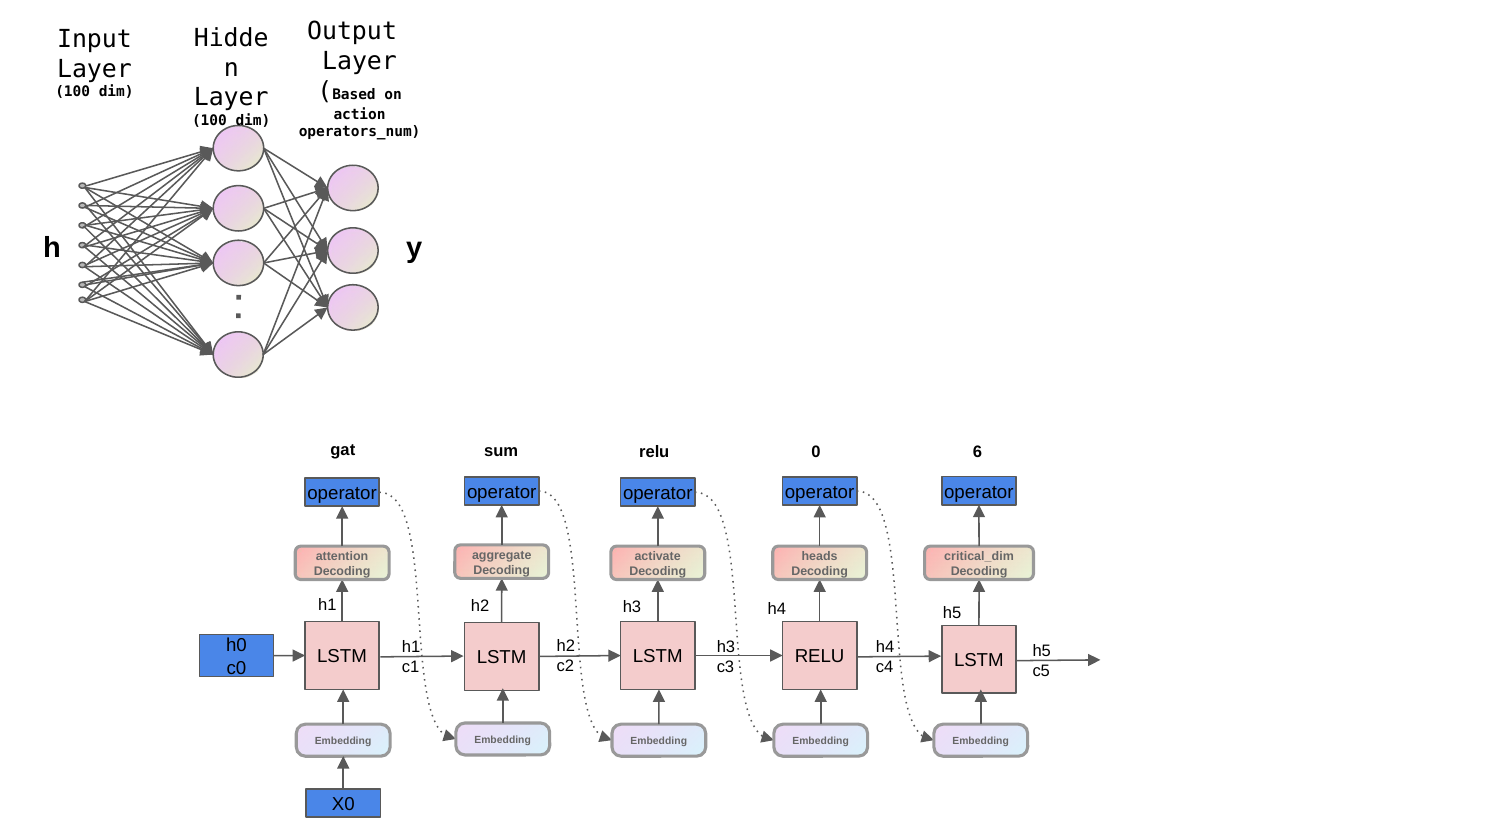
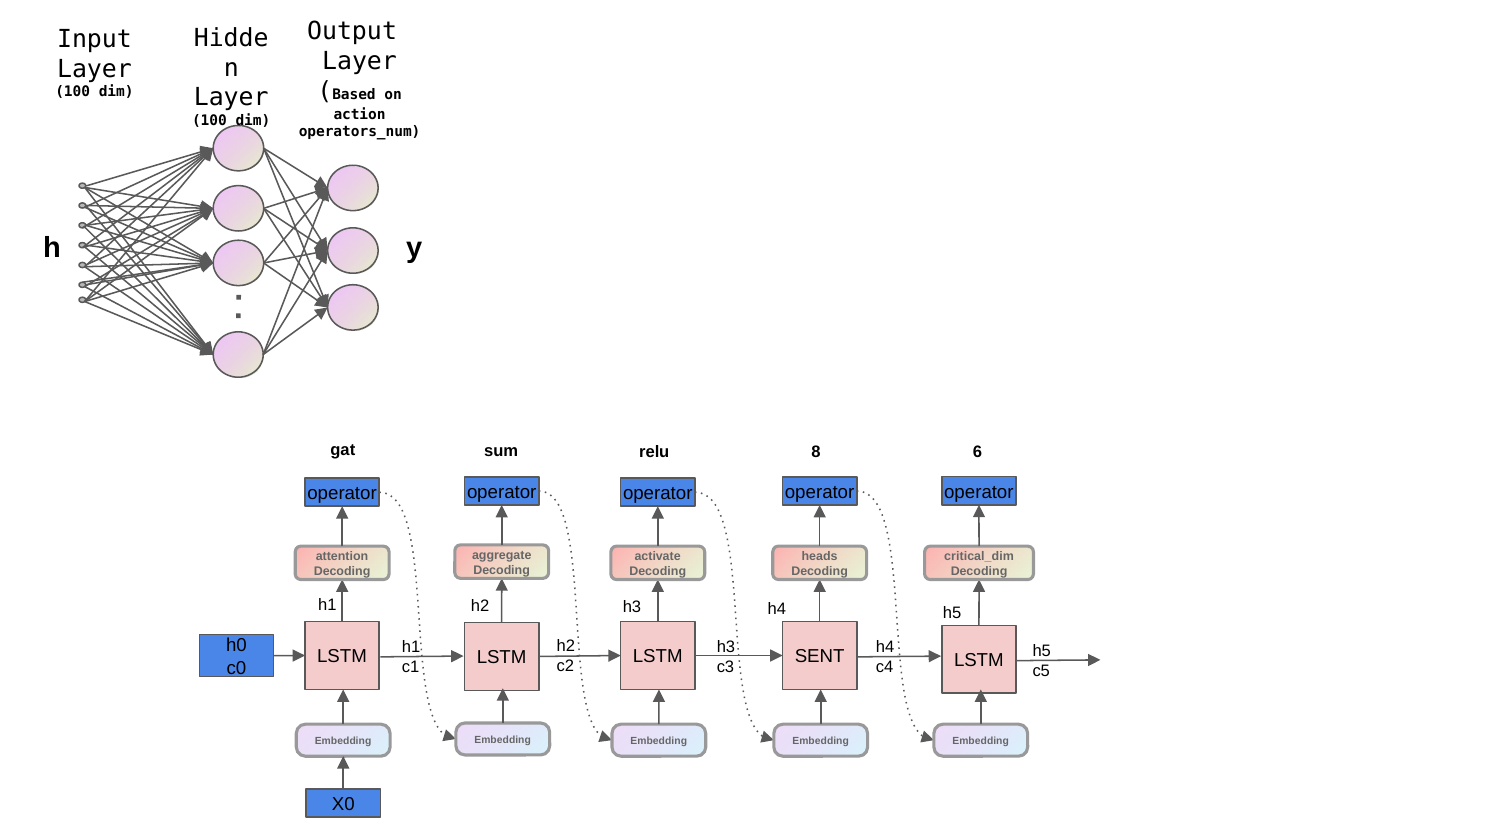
0: 0 -> 8 (816, 452)
RELU: RELU -> SENT (820, 657)
